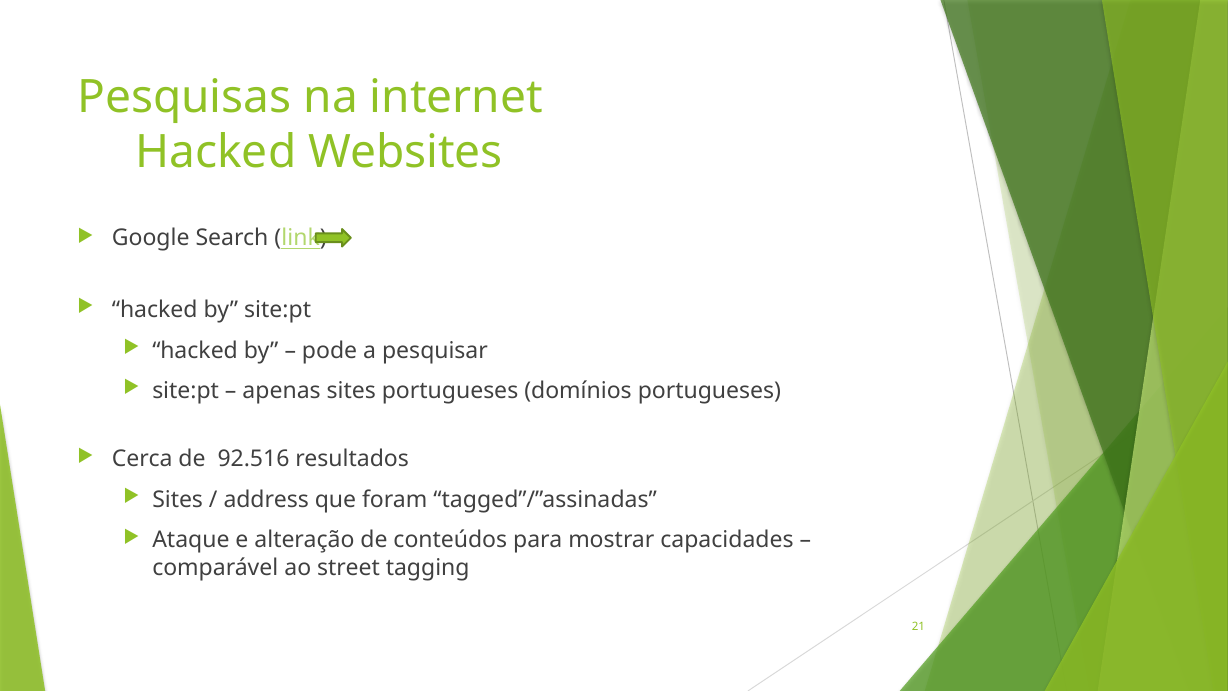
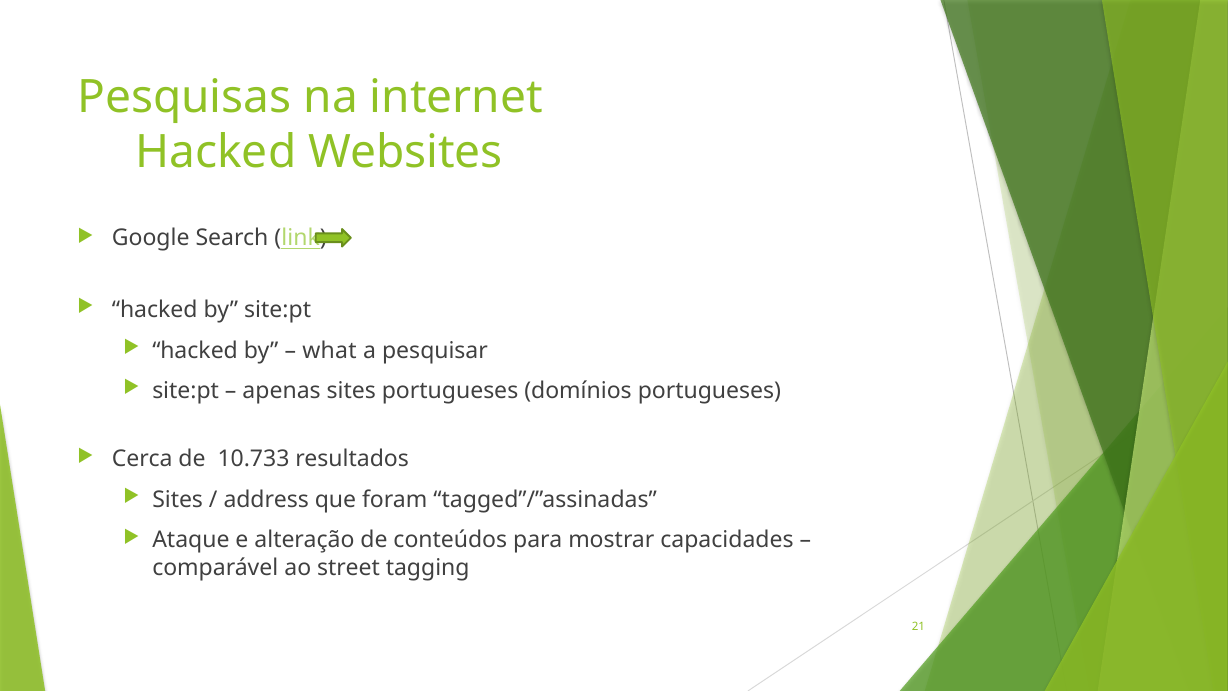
pode: pode -> what (329, 350)
92.516: 92.516 -> 10.733 (253, 459)
